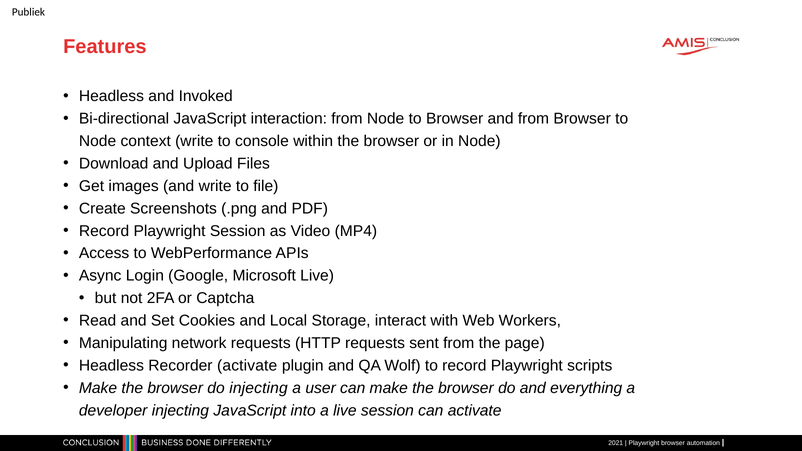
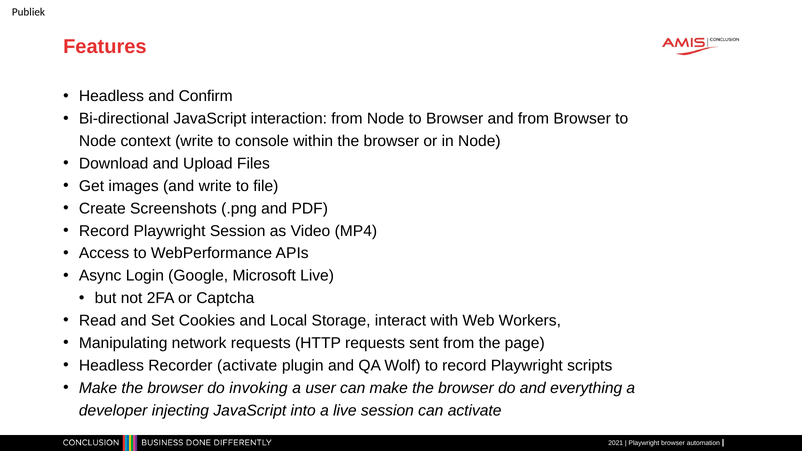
Invoked: Invoked -> Confirm (206, 96)
do injecting: injecting -> invoking (258, 388)
